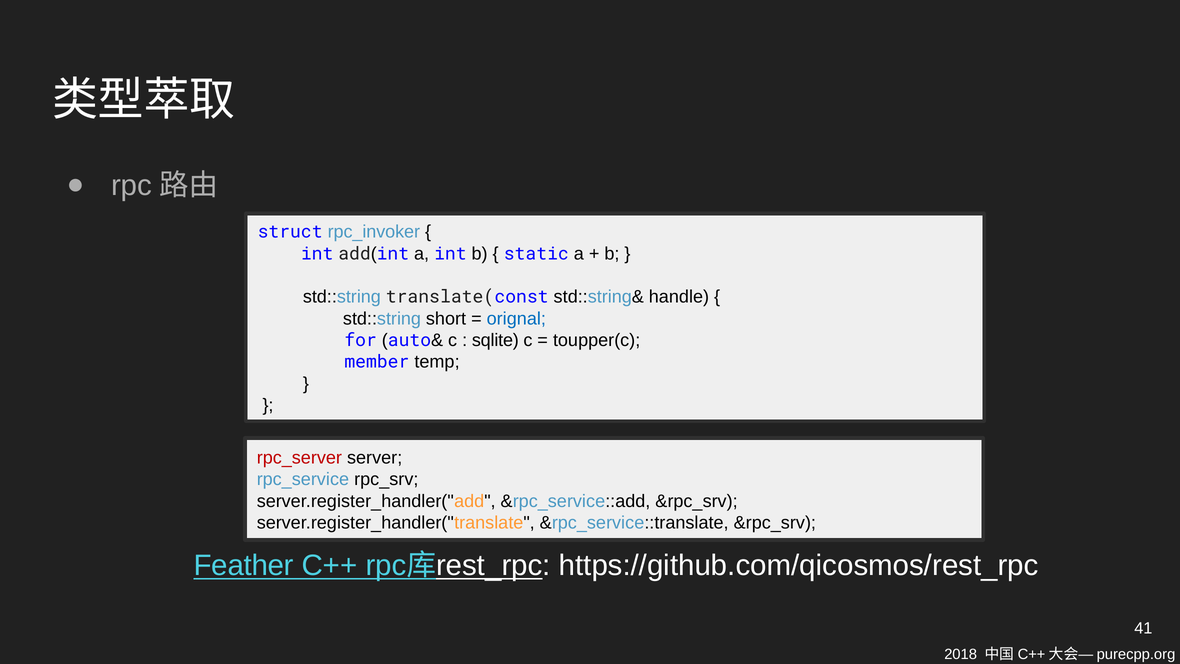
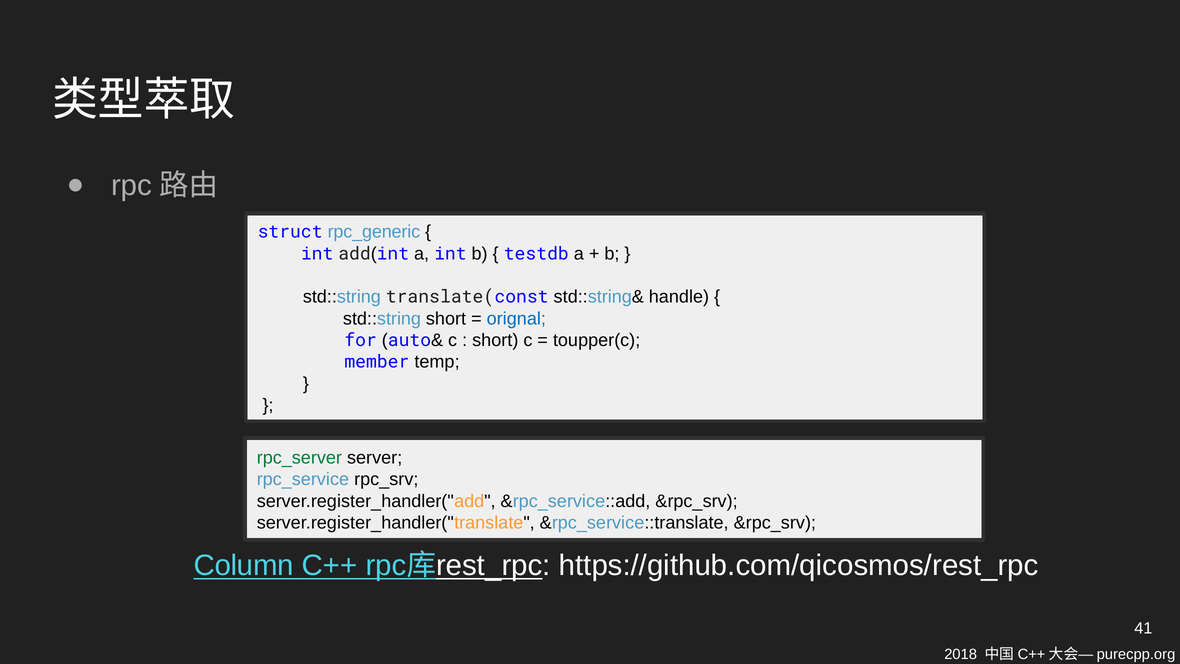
rpc_invoker: rpc_invoker -> rpc_generic (374, 232)
static: static -> testdb (536, 254)
sqlite: sqlite -> short (495, 340)
rpc_server colour: red -> green (299, 458)
Feather: Feather -> Column (244, 565)
